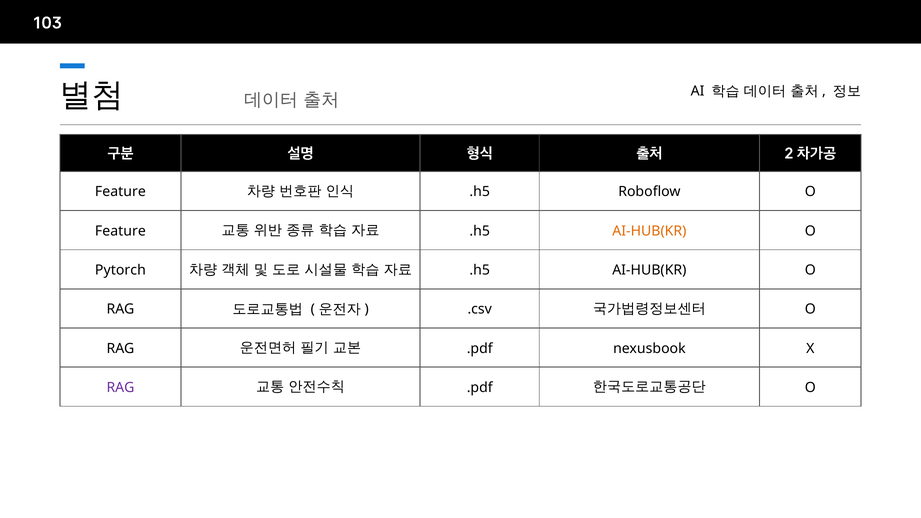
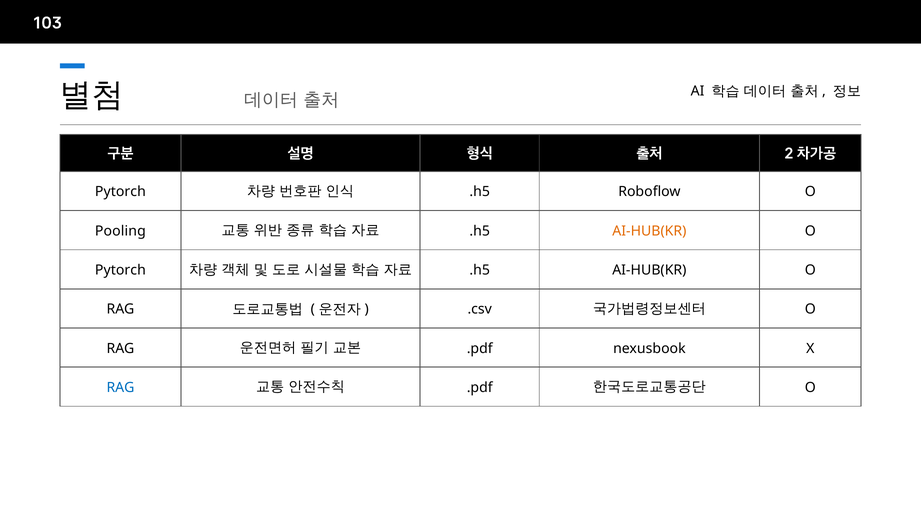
Feature: Feature -> Pytorch (120, 192)
Feature: Feature -> Pooling (120, 231)
RAG colour: purple -> blue (120, 388)
